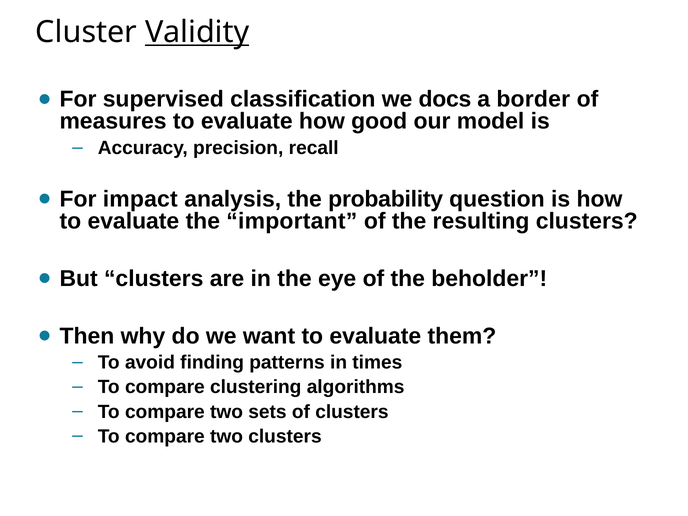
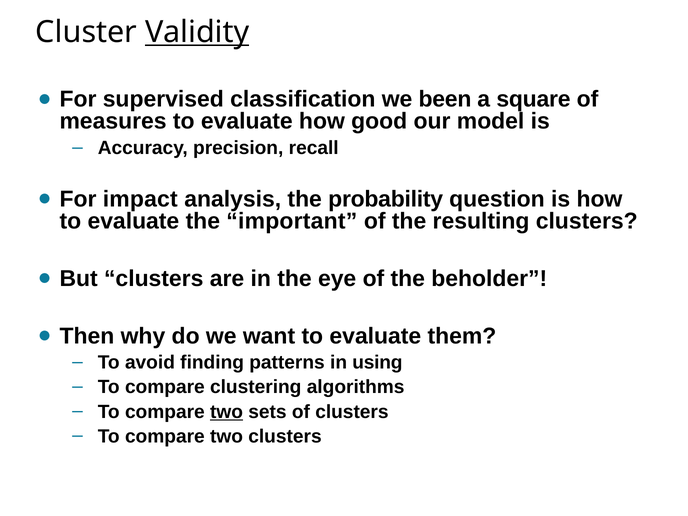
docs: docs -> been (445, 99)
border: border -> square (533, 99)
times: times -> using (377, 363)
two underline: none -> present (227, 412)
